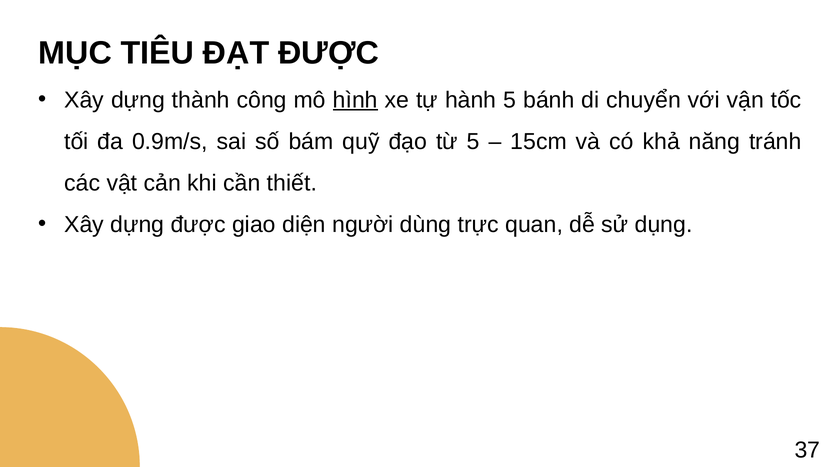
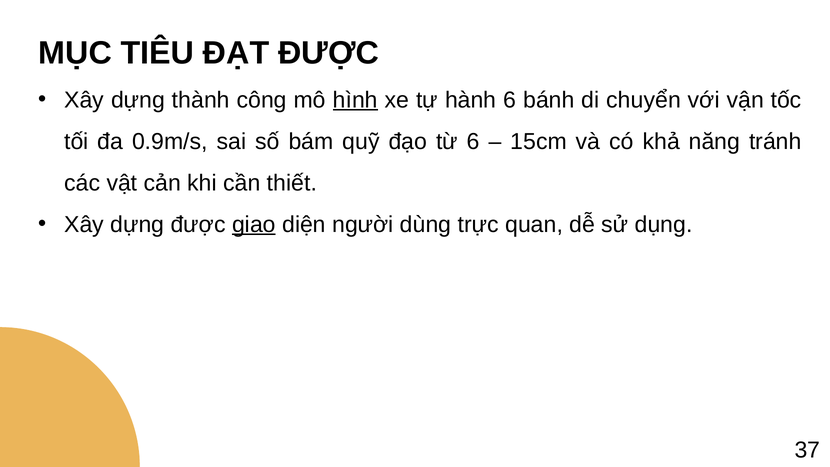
hành 5: 5 -> 6 (510, 100)
từ 5: 5 -> 6 (473, 141)
giao underline: none -> present (254, 224)
